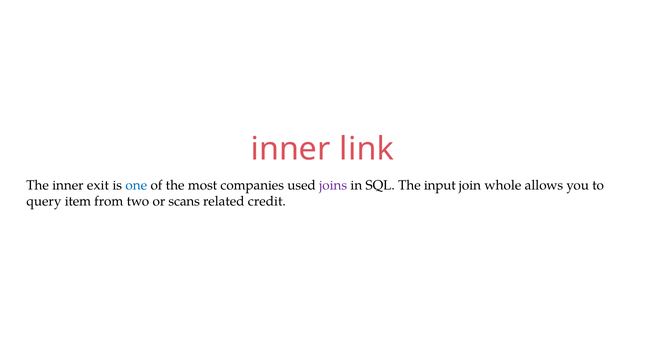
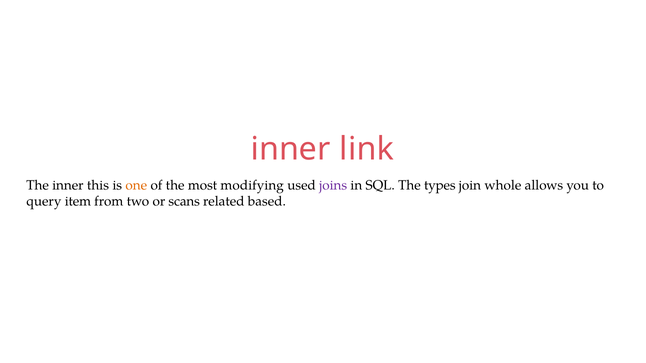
exit: exit -> this (98, 185)
one colour: blue -> orange (136, 185)
companies: companies -> modifying (252, 185)
input: input -> types (440, 185)
credit: credit -> based (267, 202)
